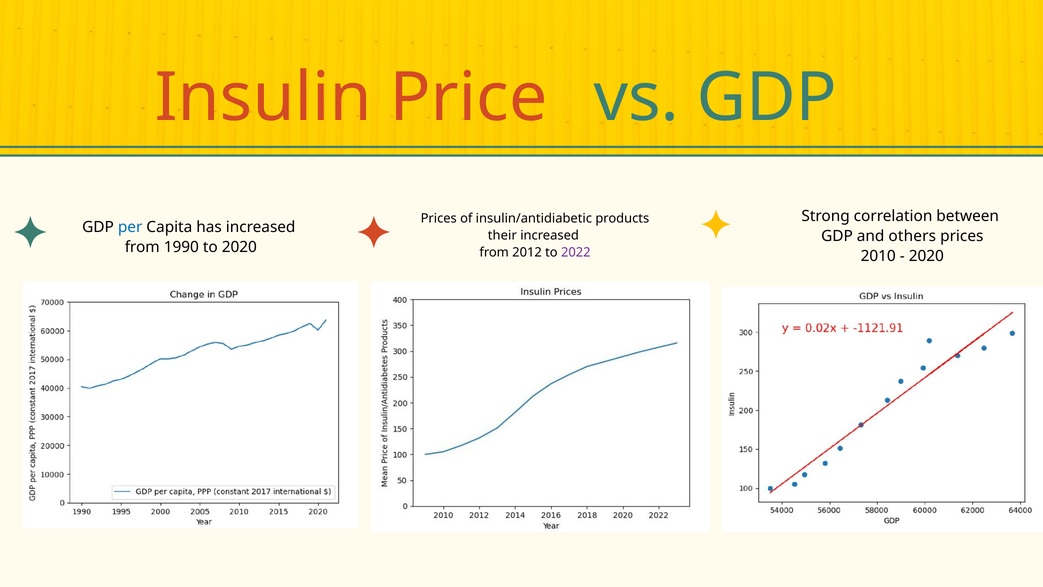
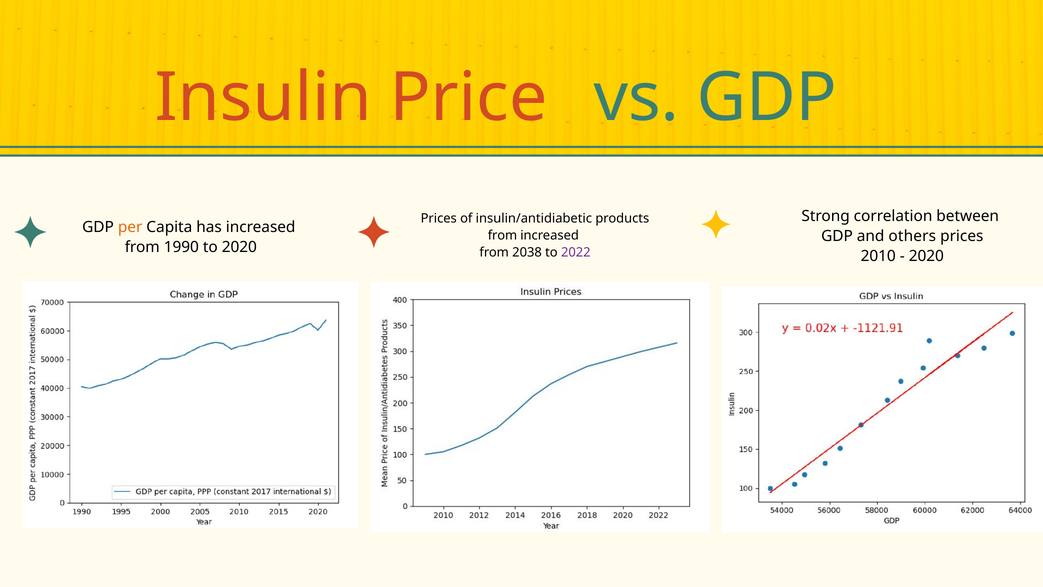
per colour: blue -> orange (130, 227)
their: their -> from (502, 235)
2012: 2012 -> 2038 (527, 252)
